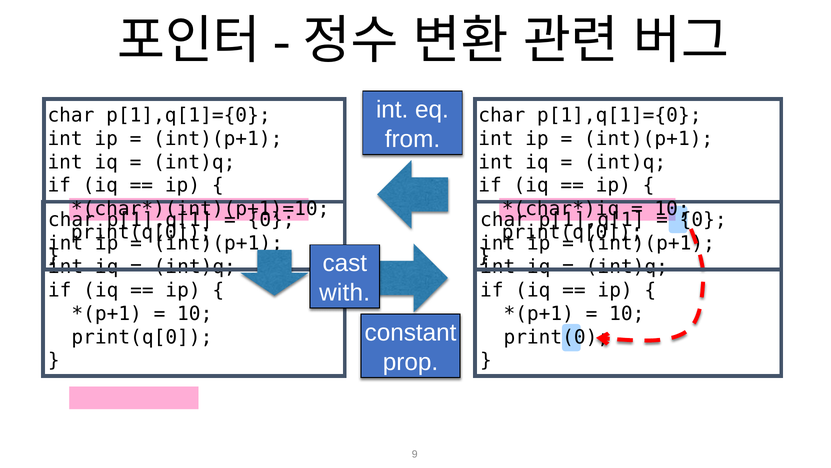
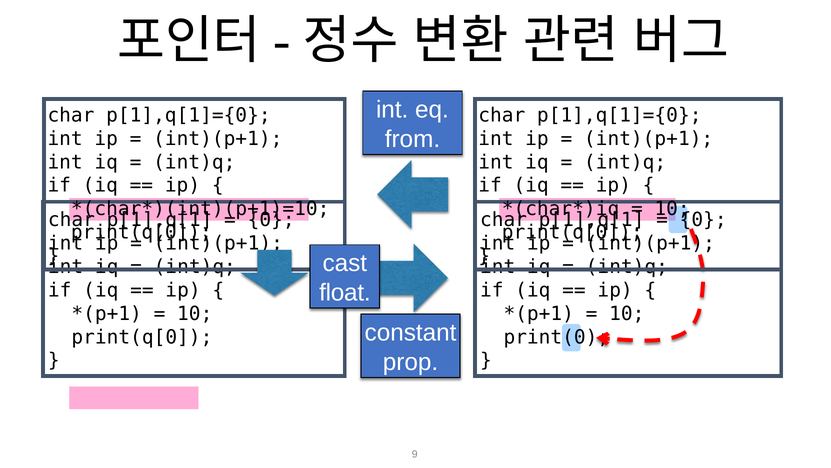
with: with -> float (345, 292)
